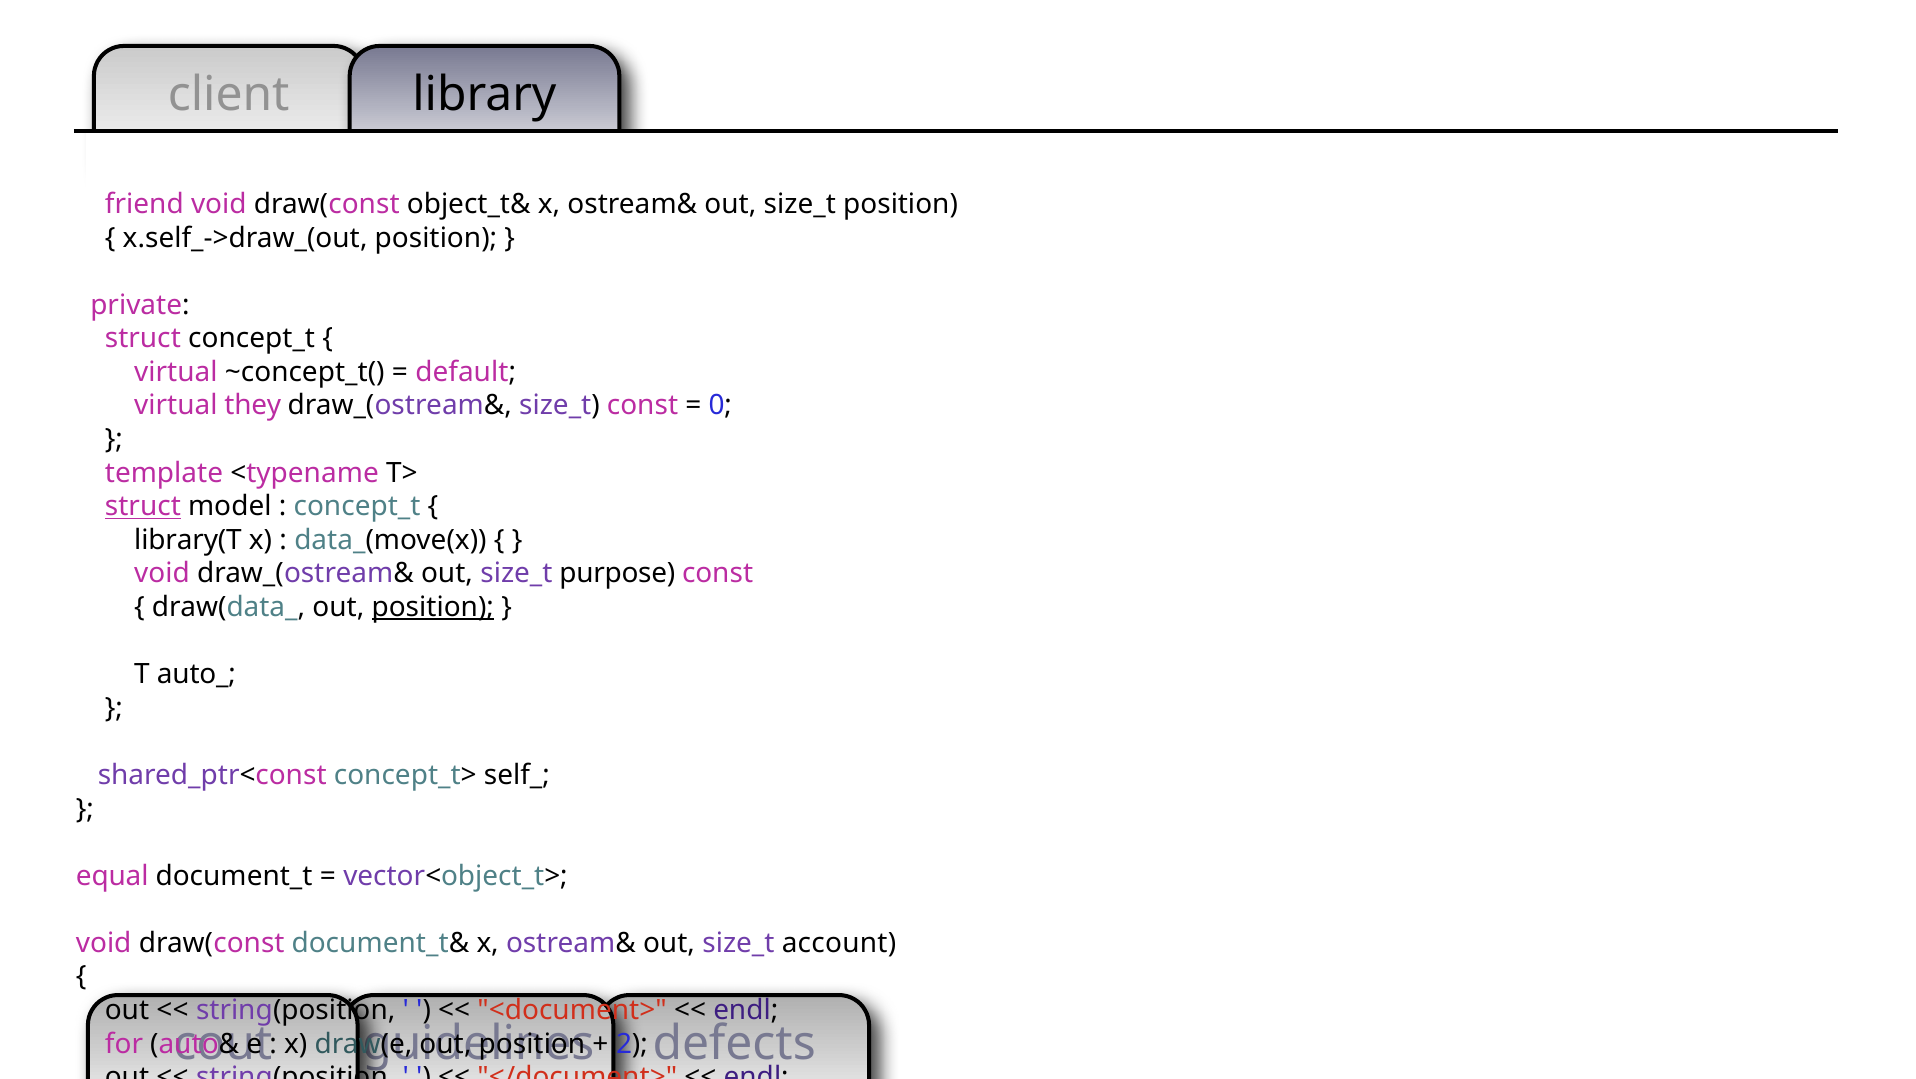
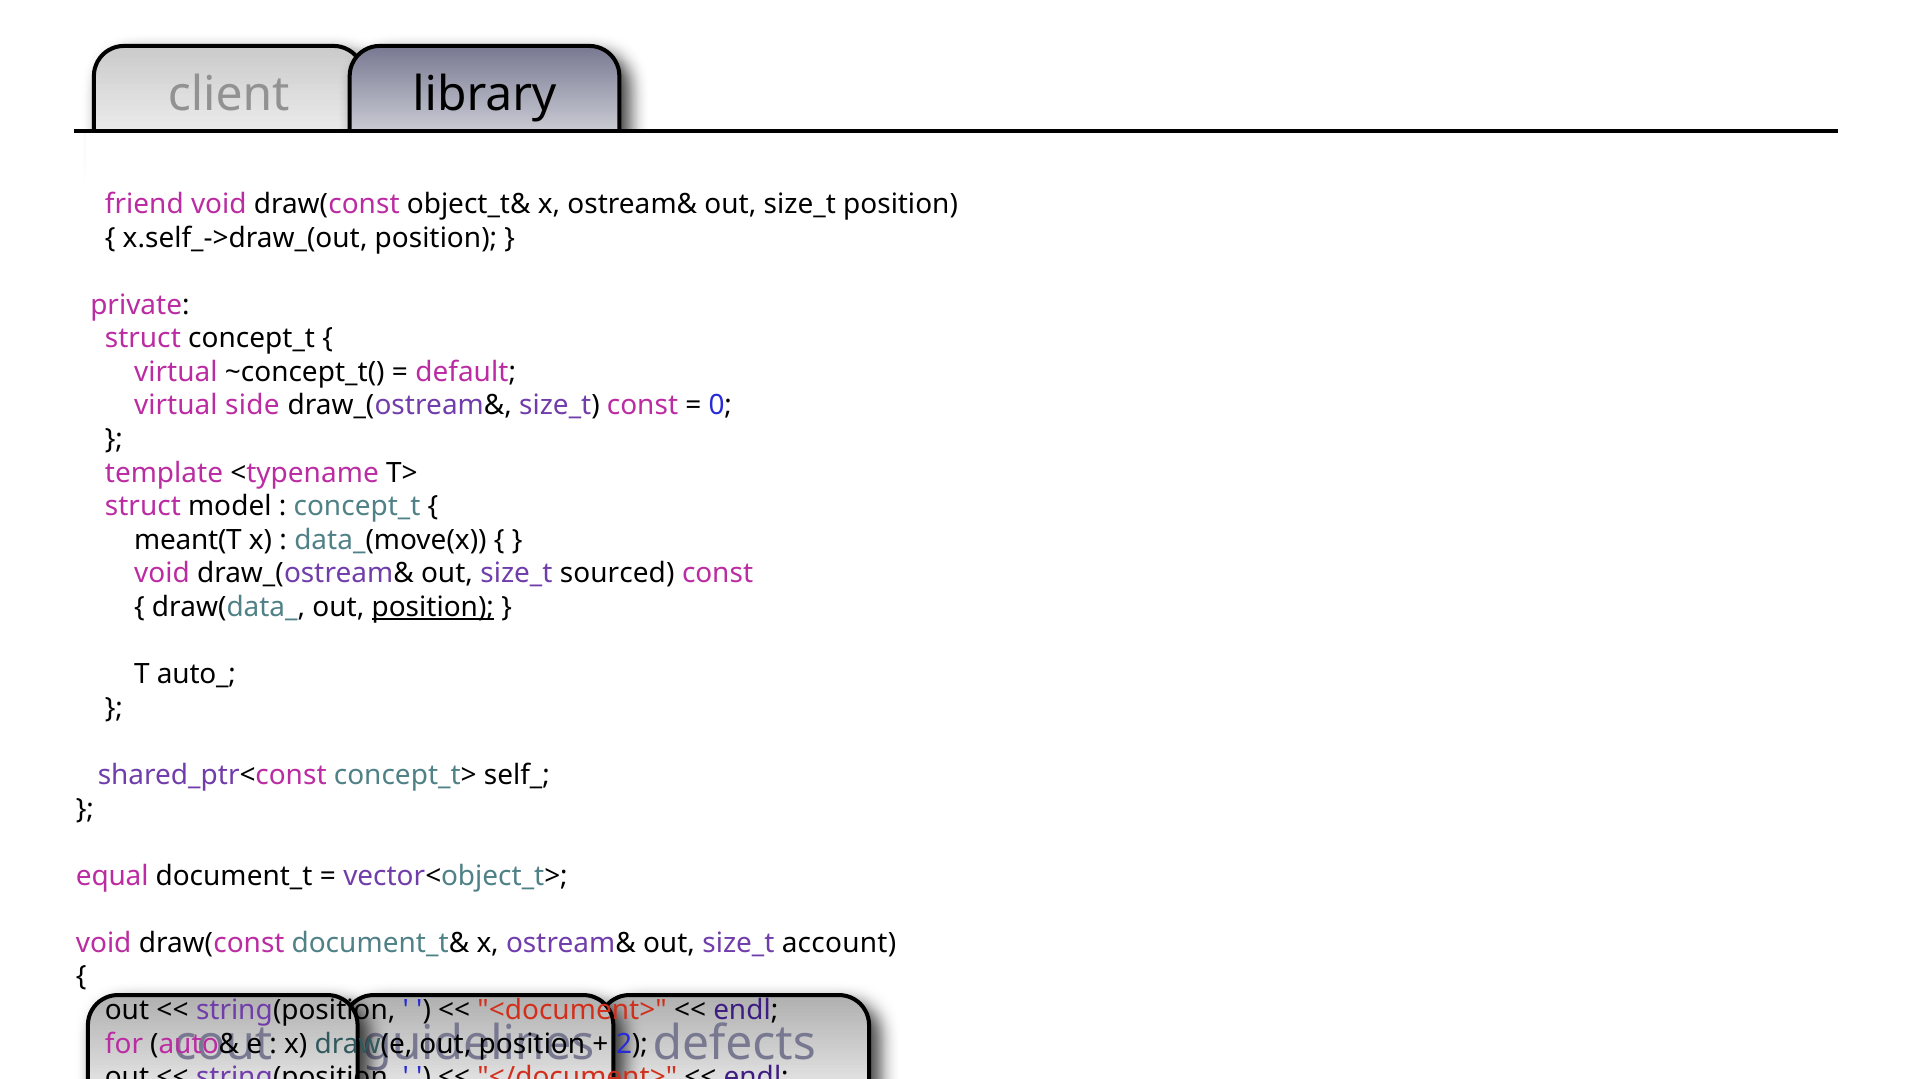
they: they -> side (252, 406)
struct underline: present -> none (143, 506)
library(T: library(T -> meant(T (188, 540)
purpose: purpose -> sourced (617, 574)
